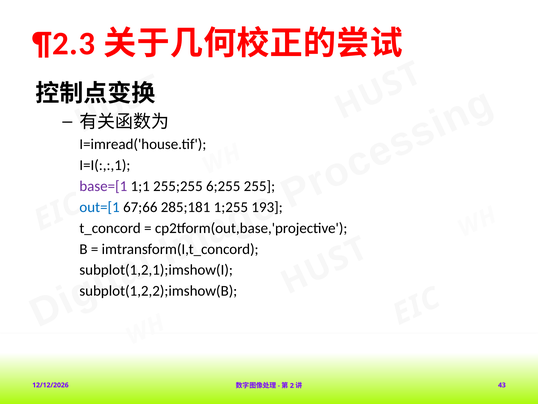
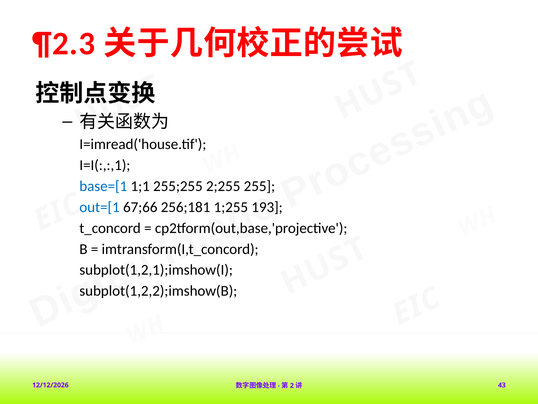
base=[1 colour: purple -> blue (103, 186)
6;255: 6;255 -> 2;255 (223, 186)
285;181: 285;181 -> 256;181 (186, 207)
